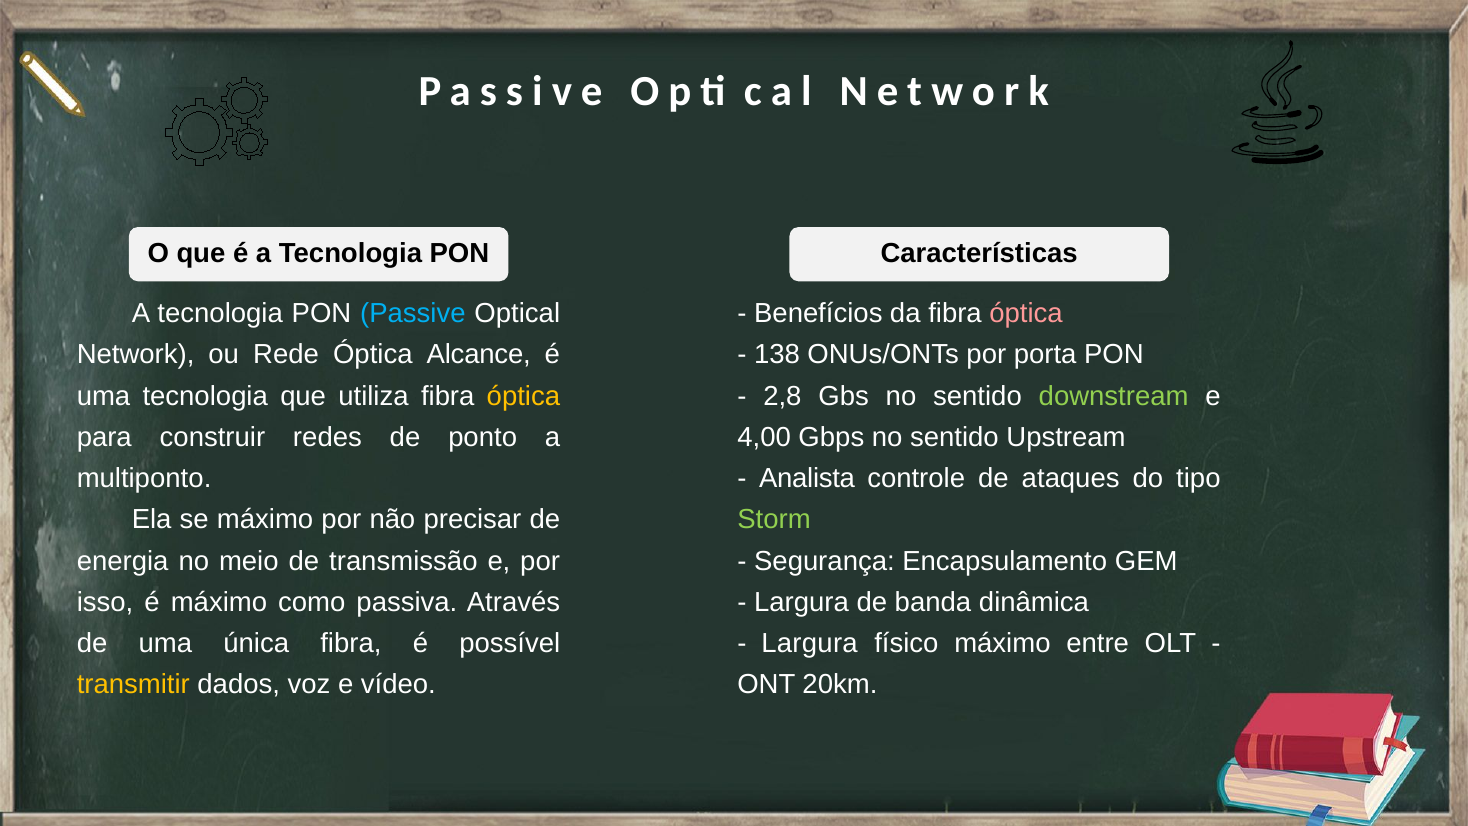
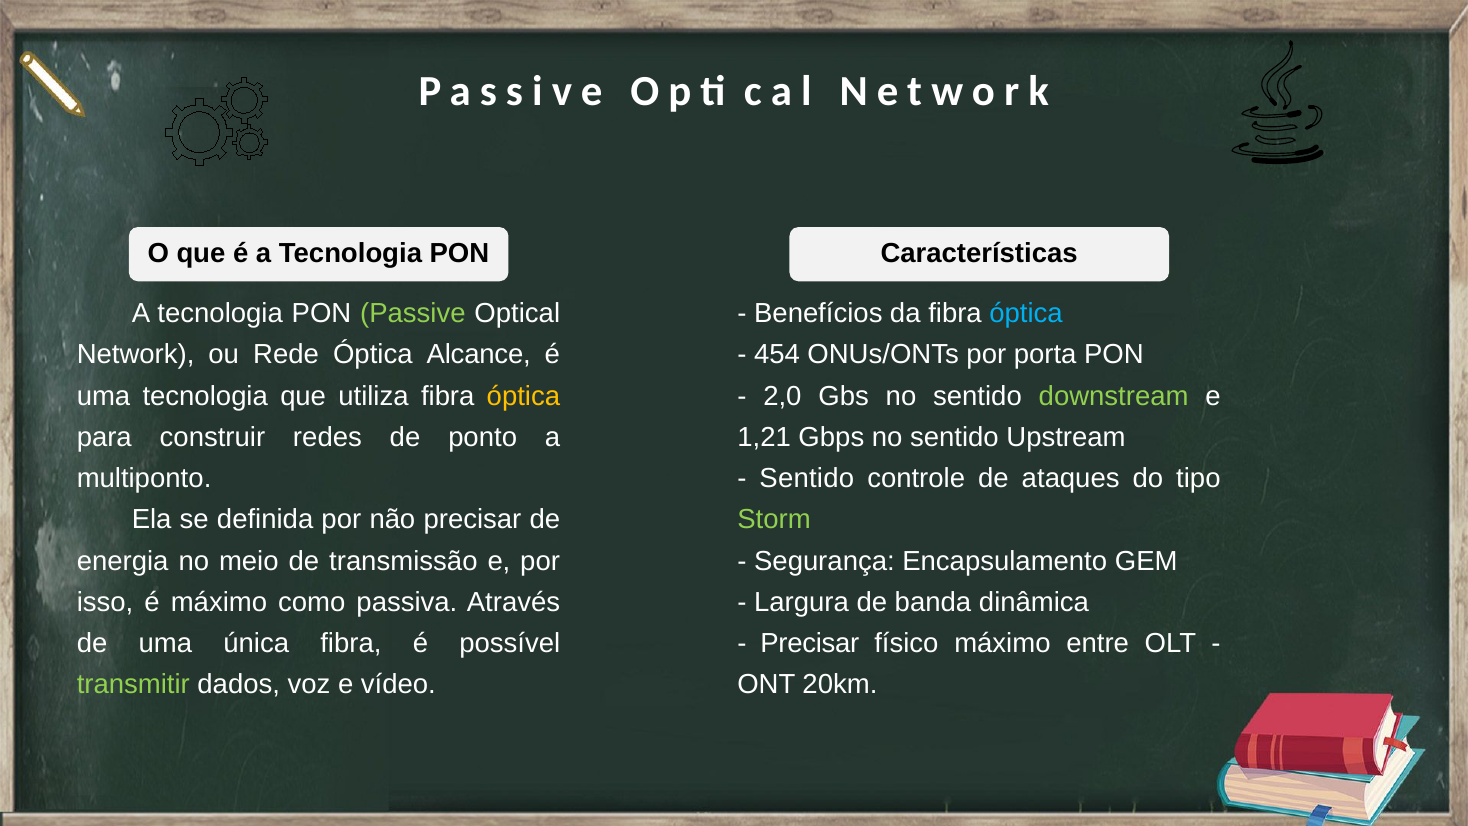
Passive colour: light blue -> light green (413, 313)
óptica colour: pink -> light blue (1026, 313)
138: 138 -> 454 (777, 355)
2,8: 2,8 -> 2,0 (782, 396)
4,00: 4,00 -> 1,21 (764, 437)
Analista: Analista -> Sentido (807, 478)
se máximo: máximo -> definida (265, 520)
Largura: Largura -> Precisar (810, 643)
transmitir colour: yellow -> light green (133, 685)
